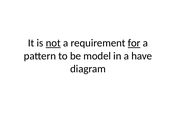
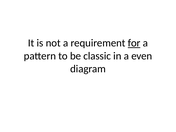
not underline: present -> none (53, 43)
model: model -> classic (97, 56)
have: have -> even (142, 56)
